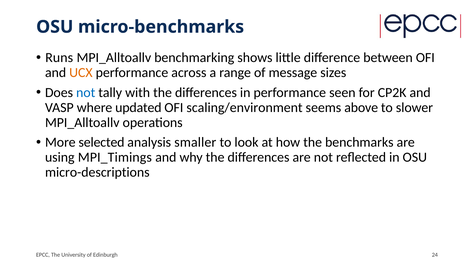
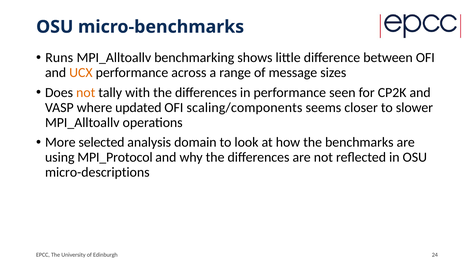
not colour: blue -> orange (86, 92)
scaling/environment: scaling/environment -> scaling/components (244, 107)
above: above -> closer (361, 107)
smaller: smaller -> domain (195, 142)
MPI_Timings: MPI_Timings -> MPI_Protocol (115, 157)
